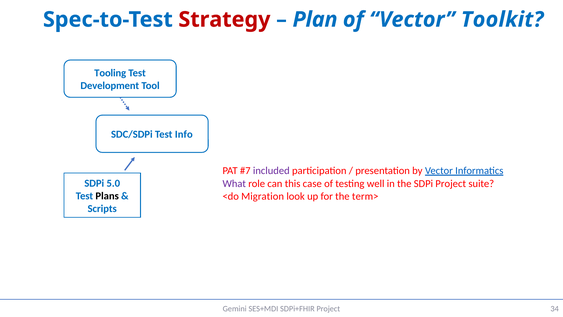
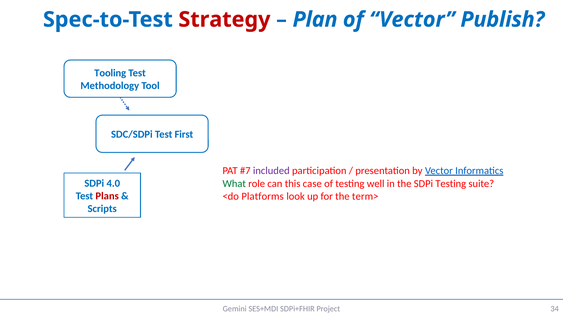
Toolkit: Toolkit -> Publish (502, 20)
Development: Development -> Methodology (110, 86)
Info: Info -> First (184, 134)
5.0: 5.0 -> 4.0 (113, 183)
What colour: purple -> green (234, 183)
SDPi Project: Project -> Testing (451, 183)
Plans colour: black -> red (107, 196)
Migration: Migration -> Platforms (263, 196)
